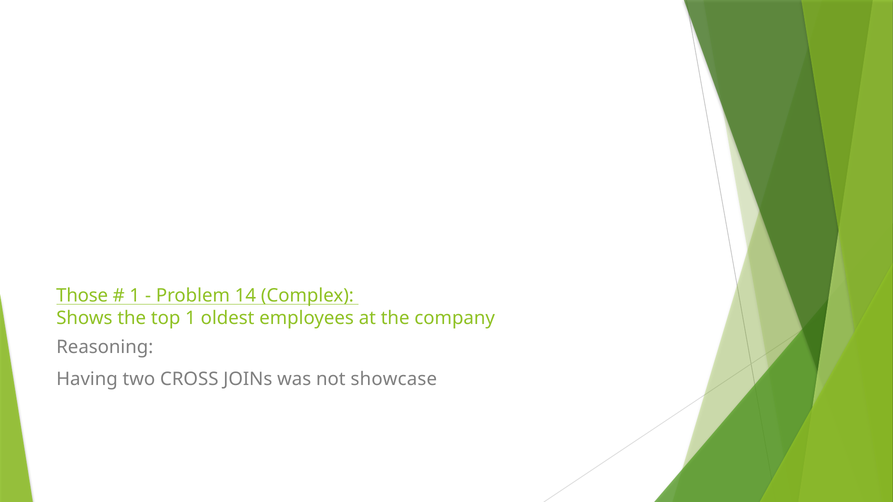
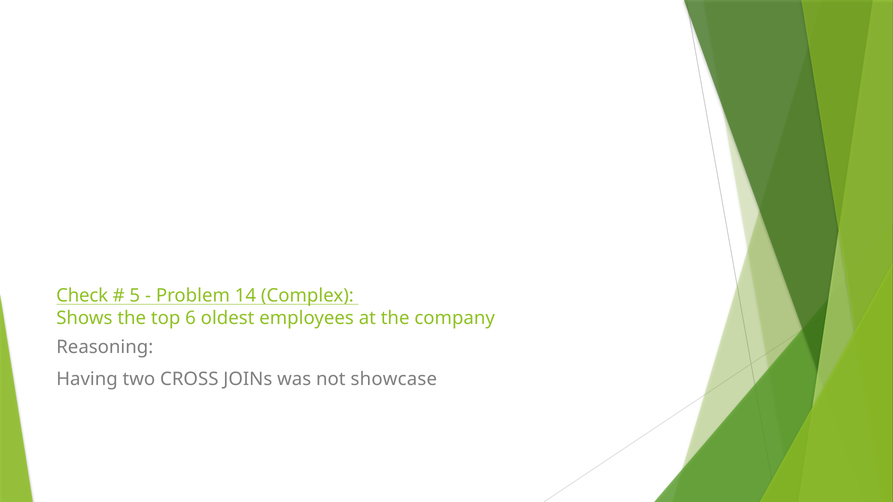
Those: Those -> Check (82, 296)
1: 1 -> 5 (135, 296)
top 1: 1 -> 6 (191, 318)
